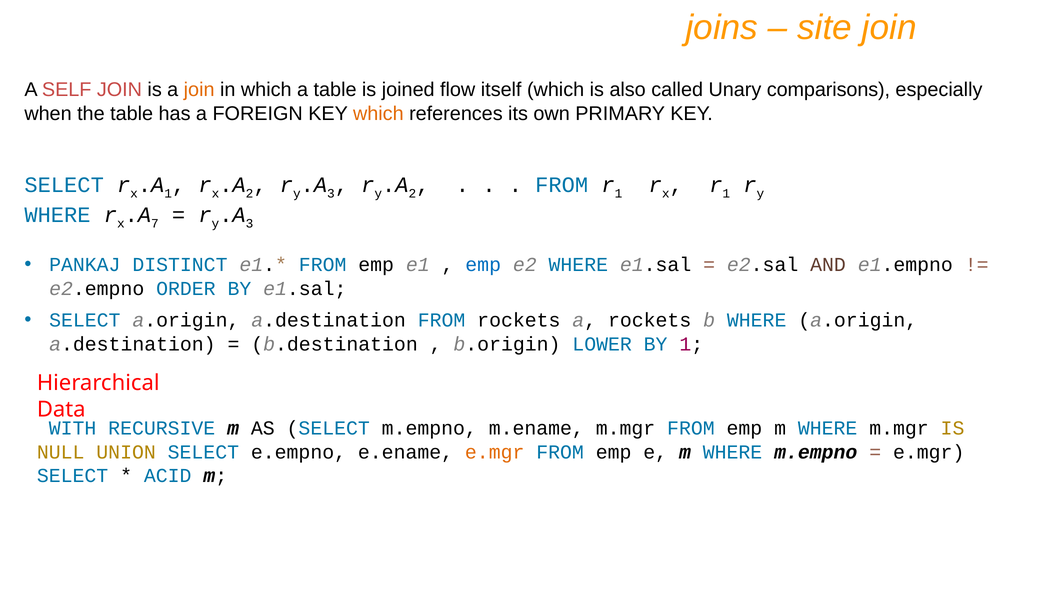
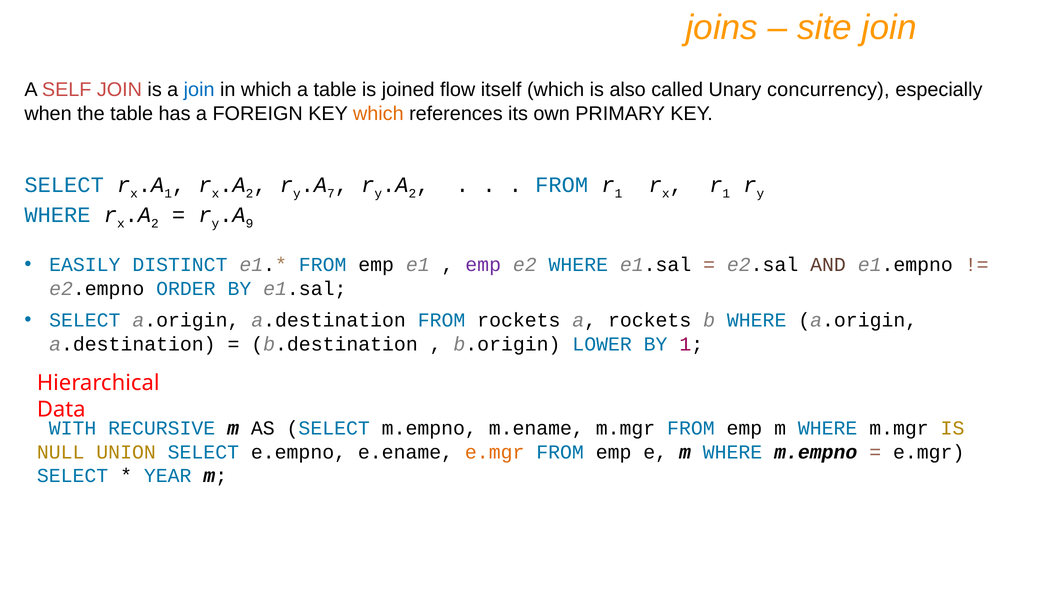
join colour: orange -> blue (199, 90)
comparisons: comparisons -> concurrency (828, 90)
3: 3 -> 7 (331, 193)
7: 7 -> 2 (155, 223)
3: 3 -> 9 (250, 223)
PANKAJ: PANKAJ -> EASILY (85, 264)
emp colour: blue -> purple (483, 264)
ACID: ACID -> YEAR (168, 475)
